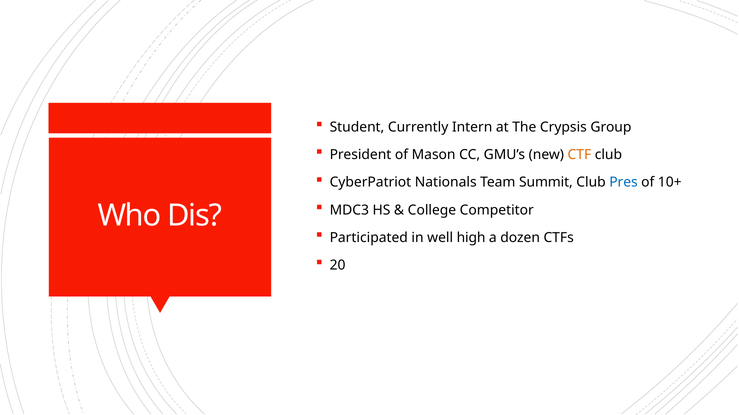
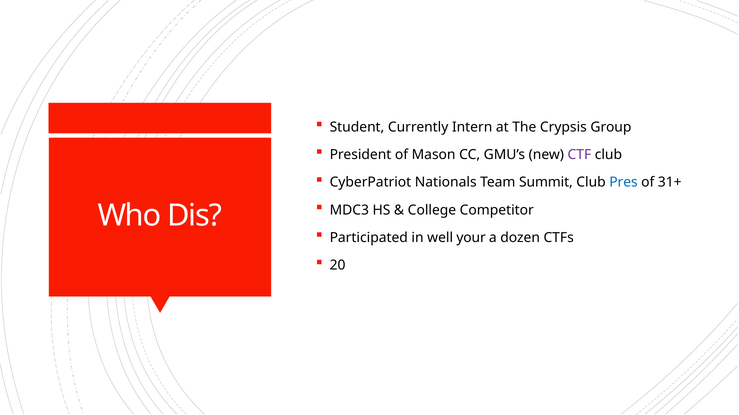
CTF colour: orange -> purple (579, 155)
10+: 10+ -> 31+ (670, 183)
high: high -> your (471, 238)
